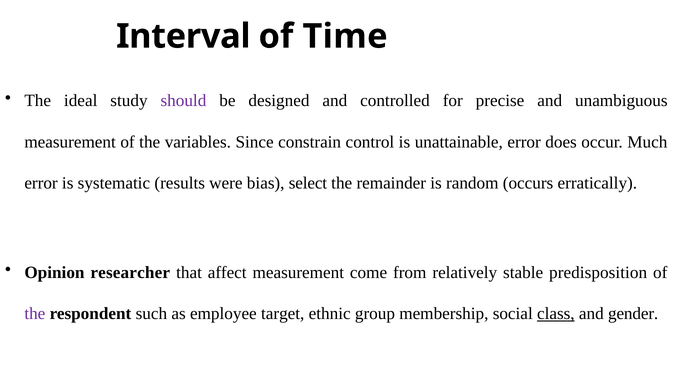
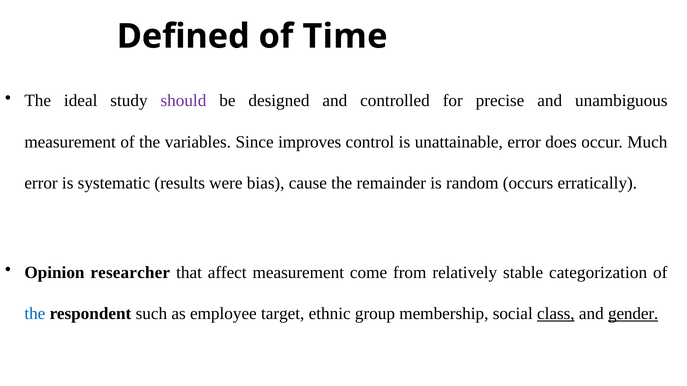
Interval: Interval -> Defined (183, 36)
constrain: constrain -> improves (310, 142)
select: select -> cause (308, 183)
predisposition: predisposition -> categorization (598, 273)
the colour: purple -> blue (35, 314)
gender underline: none -> present (633, 314)
